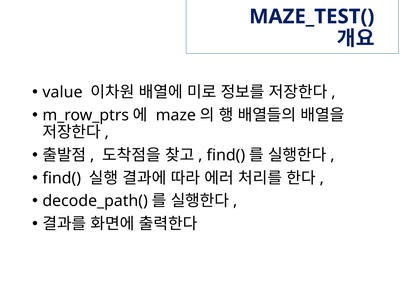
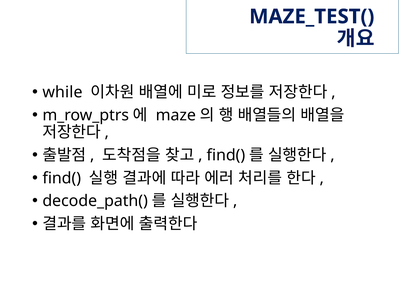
value: value -> while (62, 92)
